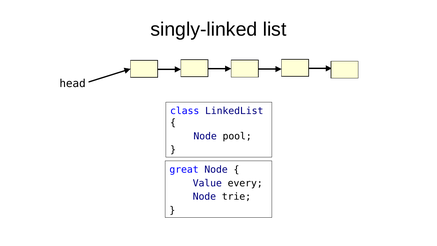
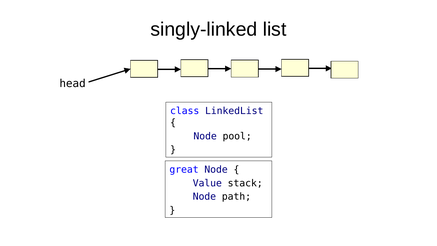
every: every -> stack (245, 183)
trie: trie -> path (236, 197)
